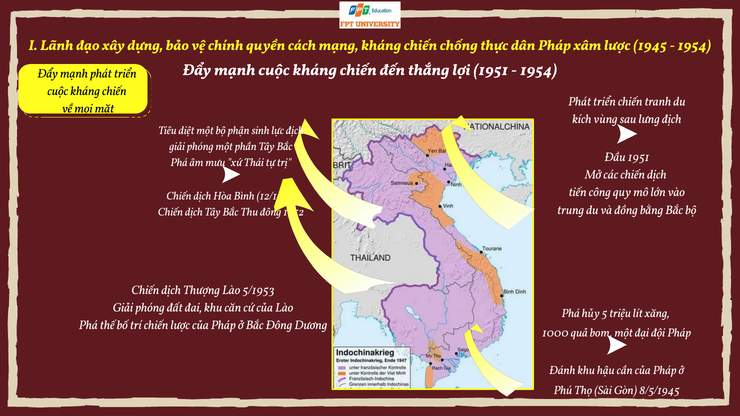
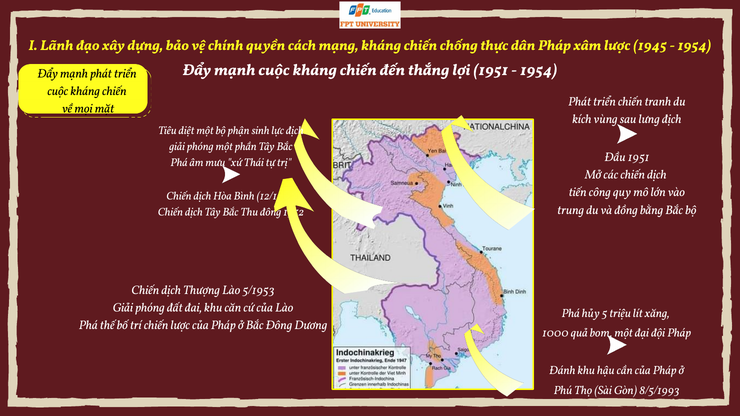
8/5/1945: 8/5/1945 -> 8/5/1993 (659, 390)
